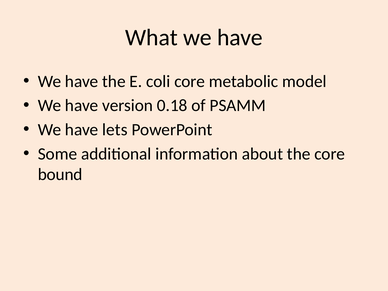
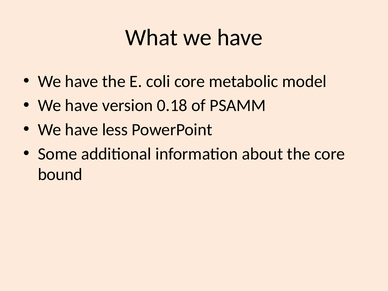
lets: lets -> less (115, 130)
